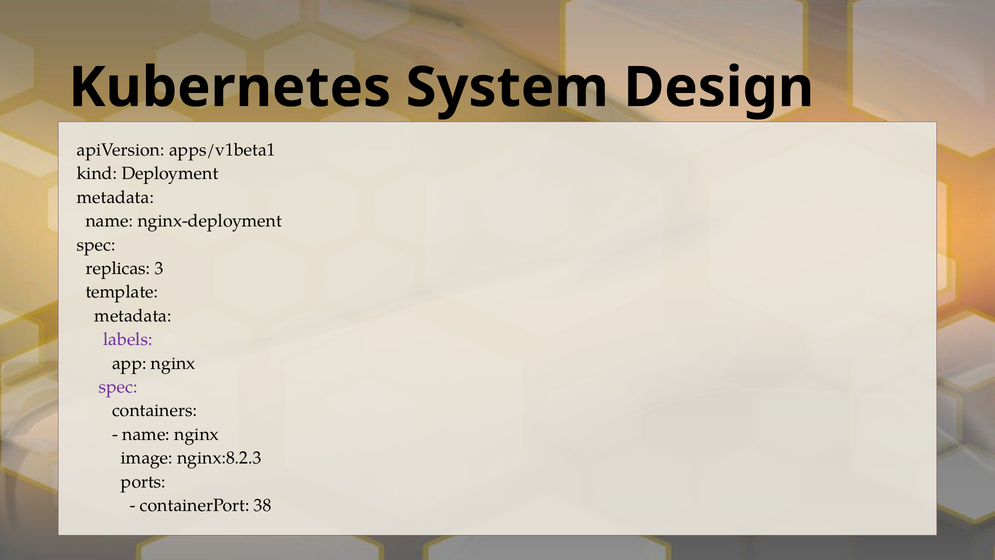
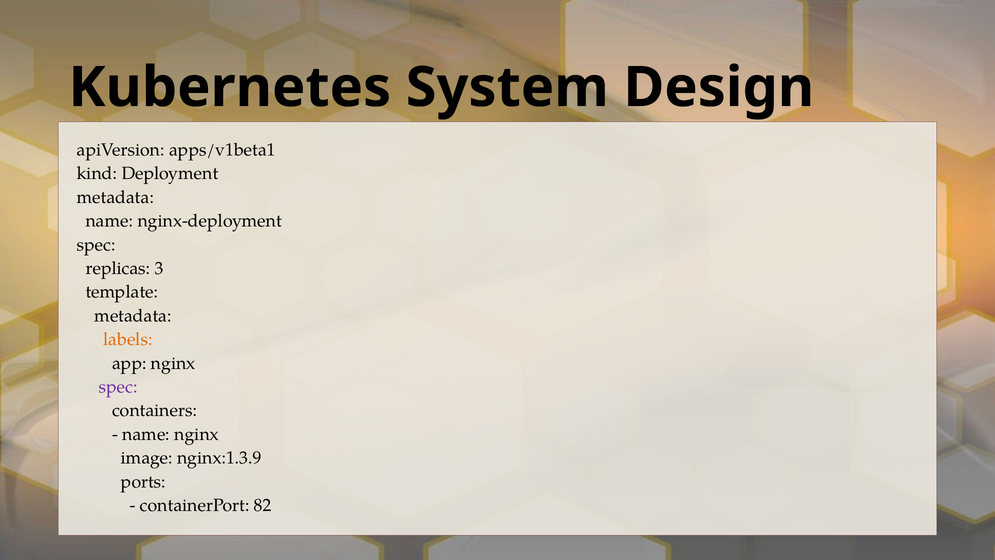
labels colour: purple -> orange (128, 339)
nginx:8.2.3: nginx:8.2.3 -> nginx:1.3.9 (219, 458)
38: 38 -> 82 (263, 505)
